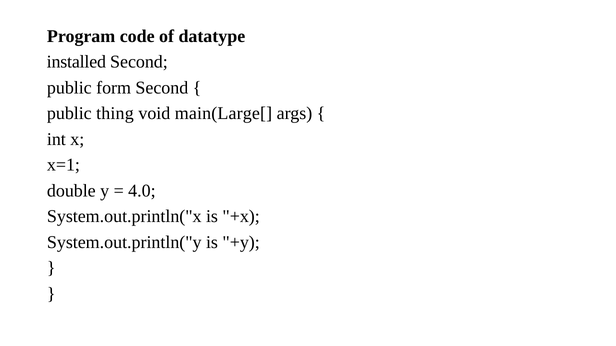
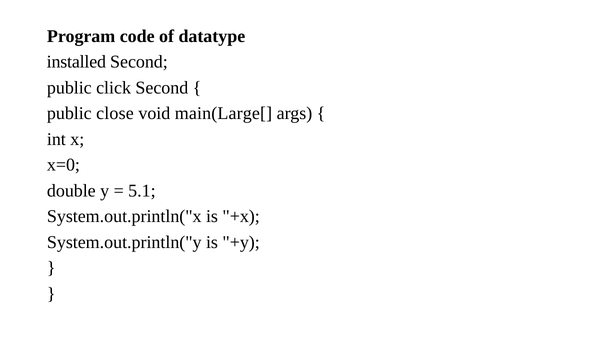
form: form -> click (114, 88)
thing: thing -> close (115, 114)
x=1: x=1 -> x=0 (63, 165)
4.0: 4.0 -> 5.1 (142, 191)
